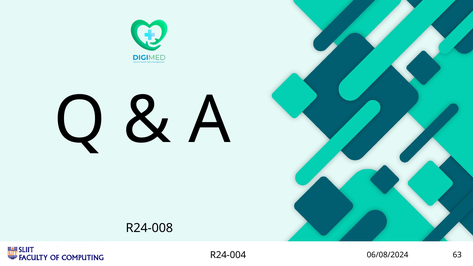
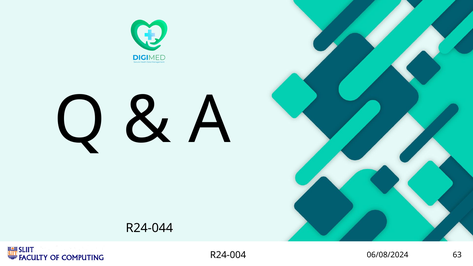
R24-008: R24-008 -> R24-044 (149, 228)
